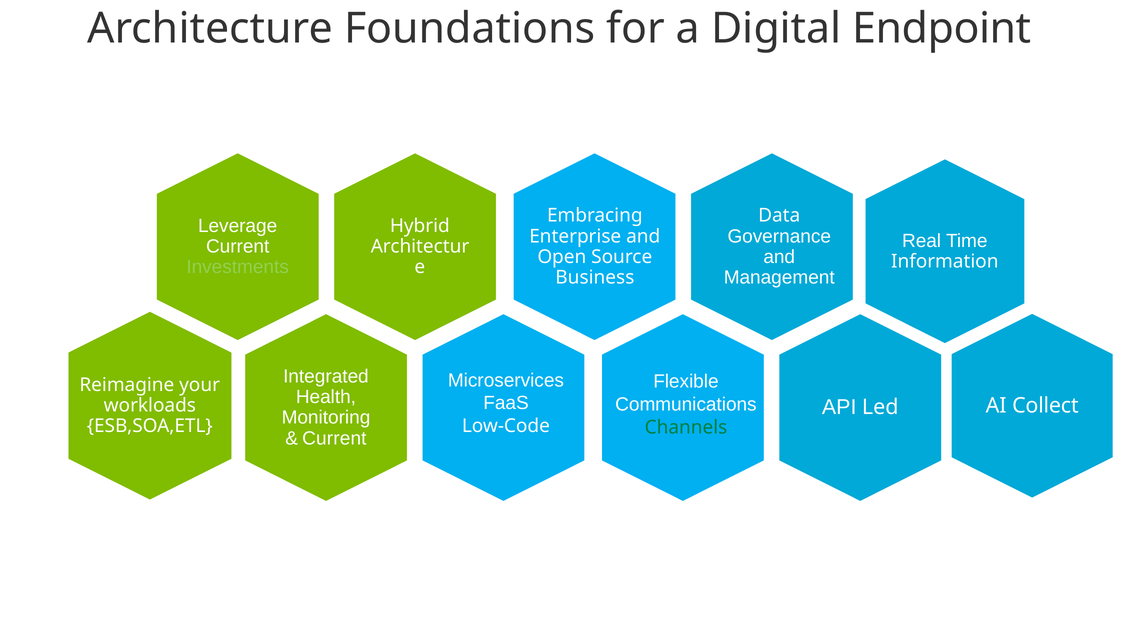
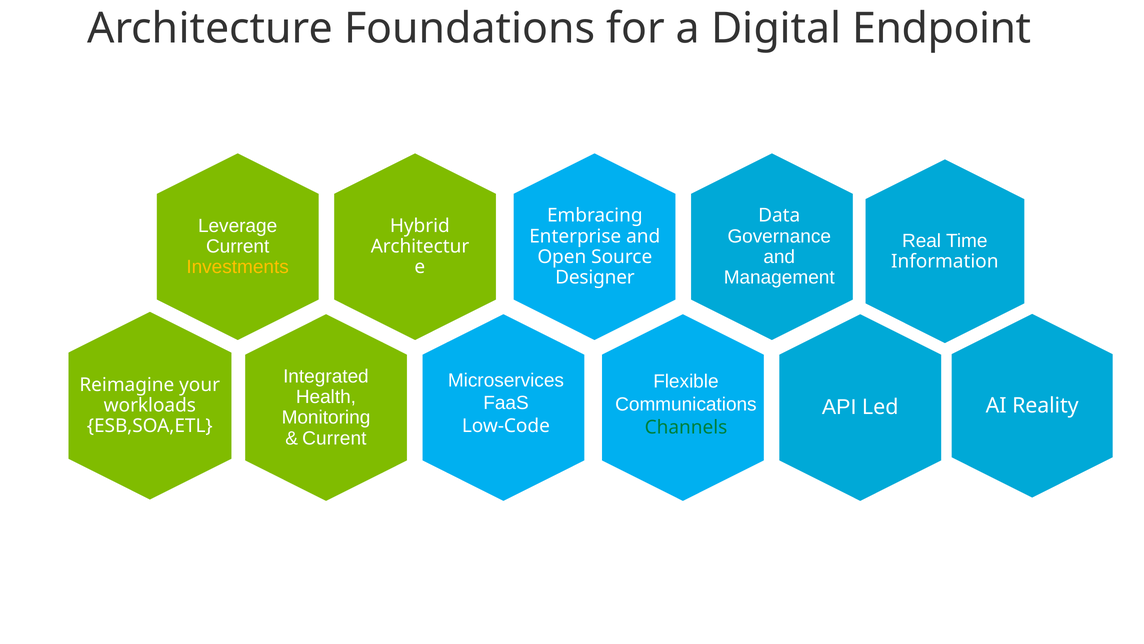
Investments colour: light green -> yellow (238, 267)
Business: Business -> Designer (595, 277)
Collect: Collect -> Reality (1045, 405)
